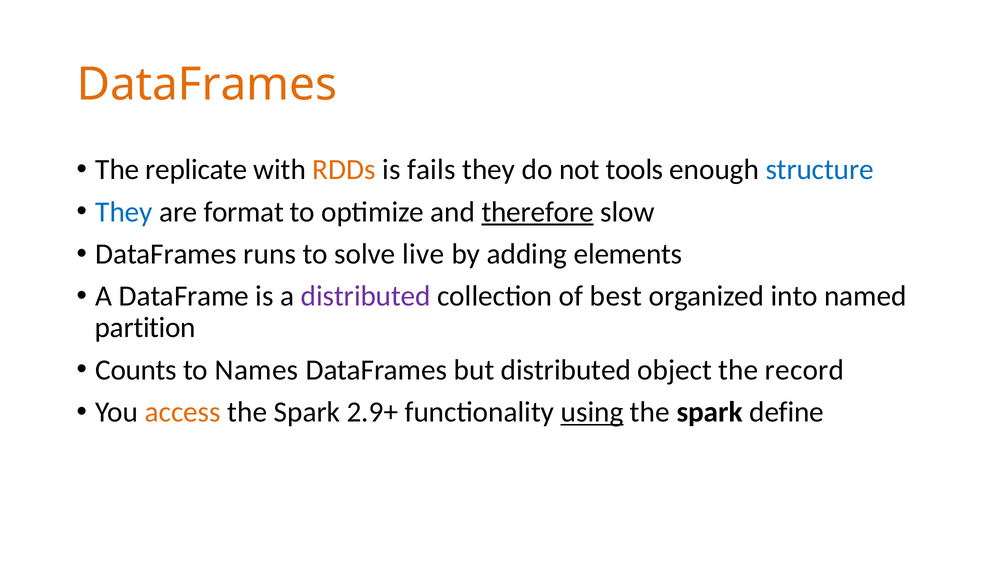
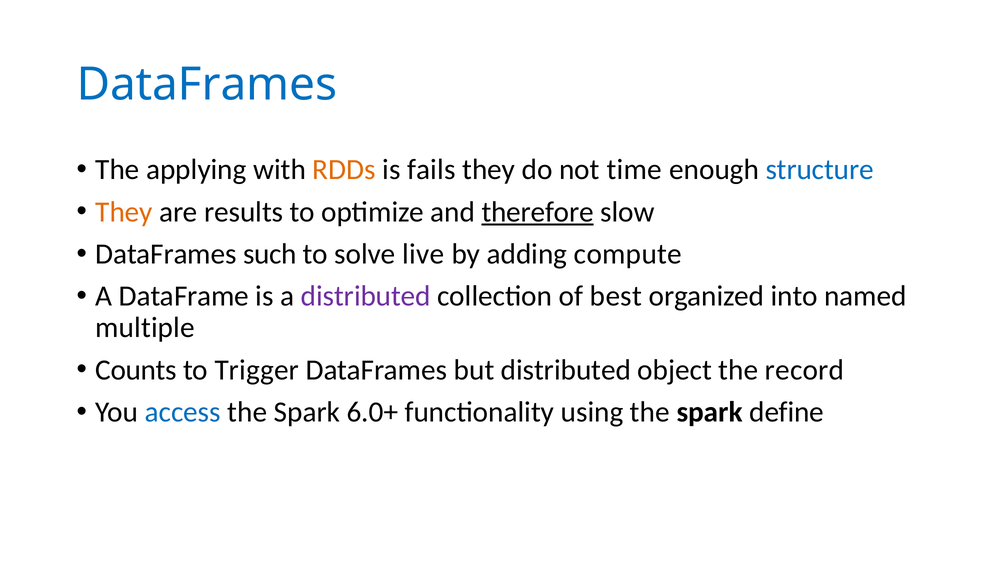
DataFrames colour: orange -> blue (207, 84)
replicate: replicate -> applying (196, 170)
tools: tools -> time (634, 170)
They colour: blue -> orange (124, 212)
format: format -> results (244, 212)
runs: runs -> such (270, 254)
elements: elements -> compute (628, 254)
partition: partition -> multiple (145, 328)
Names: Names -> Trigger (257, 370)
access colour: orange -> blue (183, 412)
2.9+: 2.9+ -> 6.0+ (372, 412)
using underline: present -> none (592, 412)
